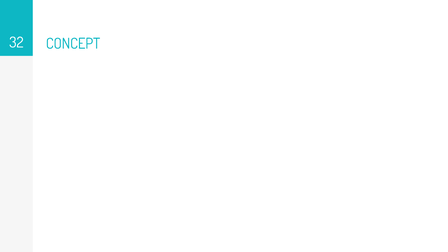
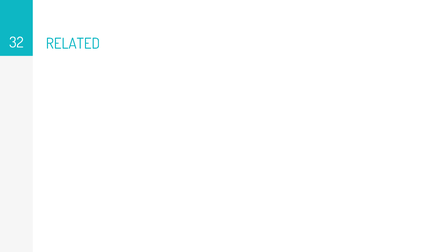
CONCEPT: CONCEPT -> RELATED (73, 44)
